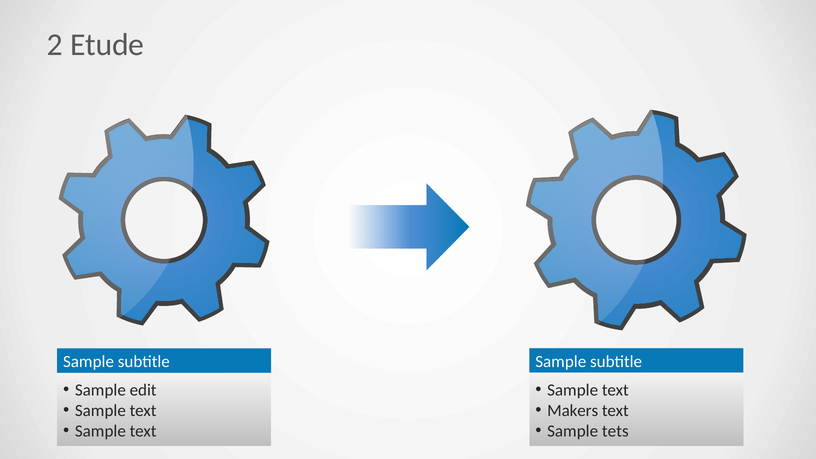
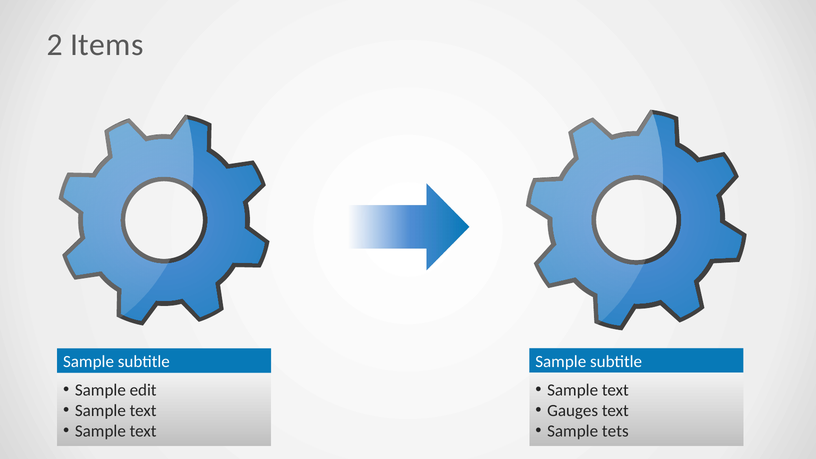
Etude: Etude -> Items (107, 45)
Makers: Makers -> Gauges (573, 411)
